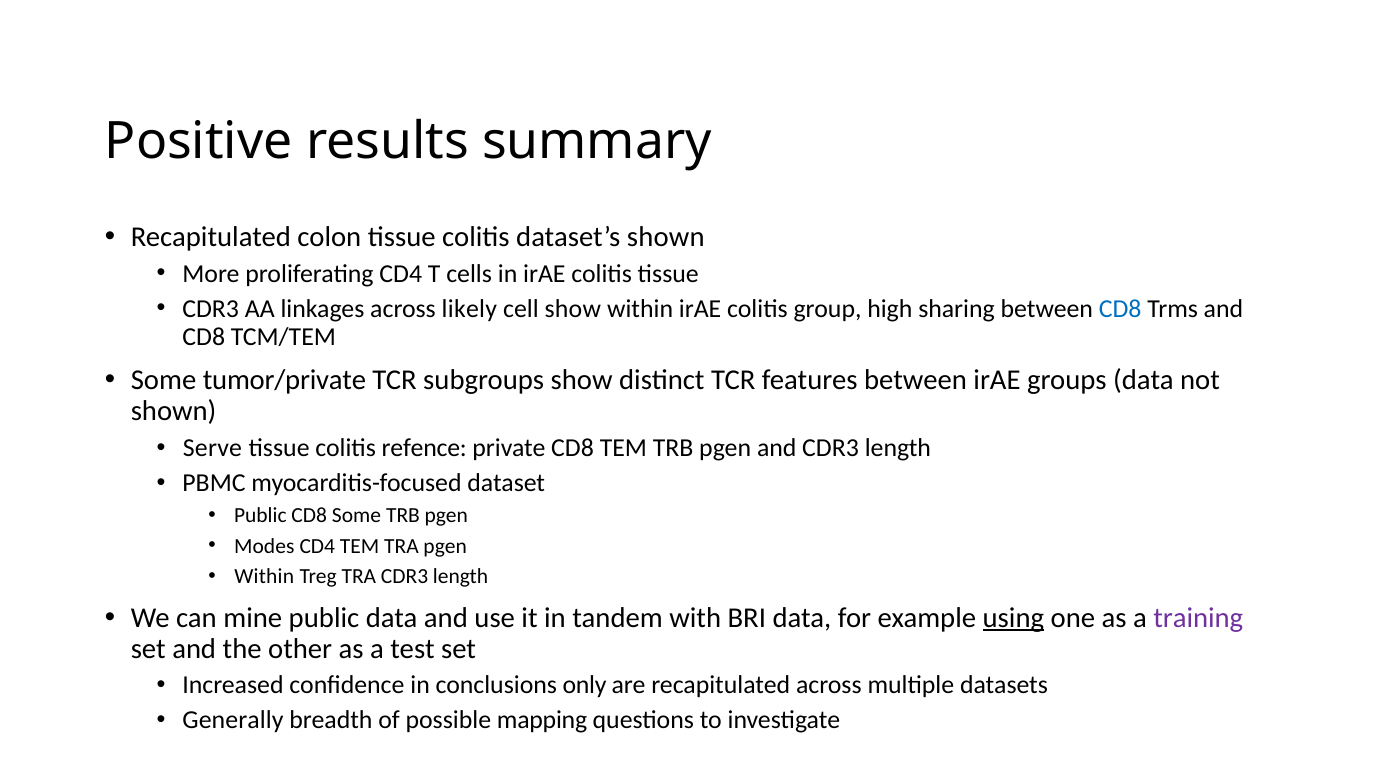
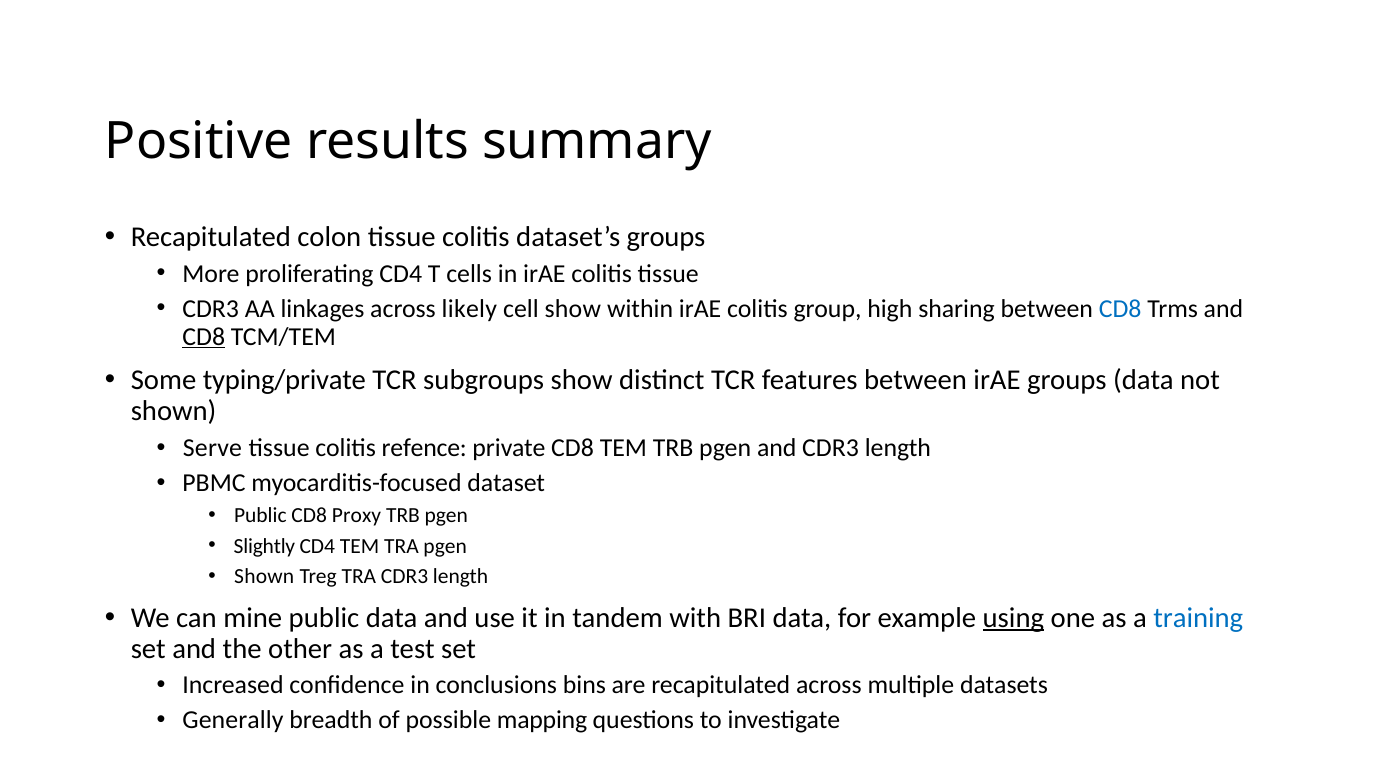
dataset’s shown: shown -> groups (666, 237)
CD8 underline: none -> present (204, 337)
tumor/private: tumor/private -> typing/private (284, 381)
CD8 Some: Some -> Proxy (357, 516)
Modes: Modes -> Slightly (264, 546)
Within: Within -> Shown (264, 577)
training colour: purple -> blue (1198, 618)
only: only -> bins (584, 686)
